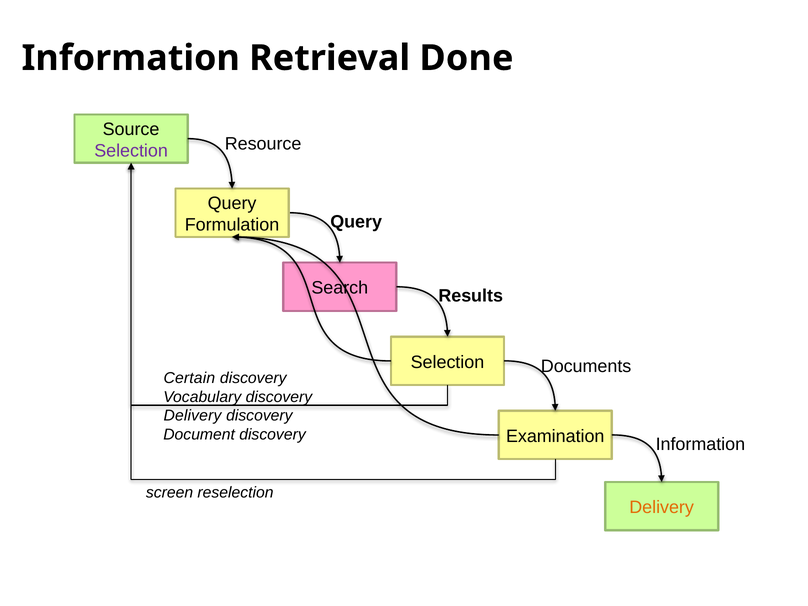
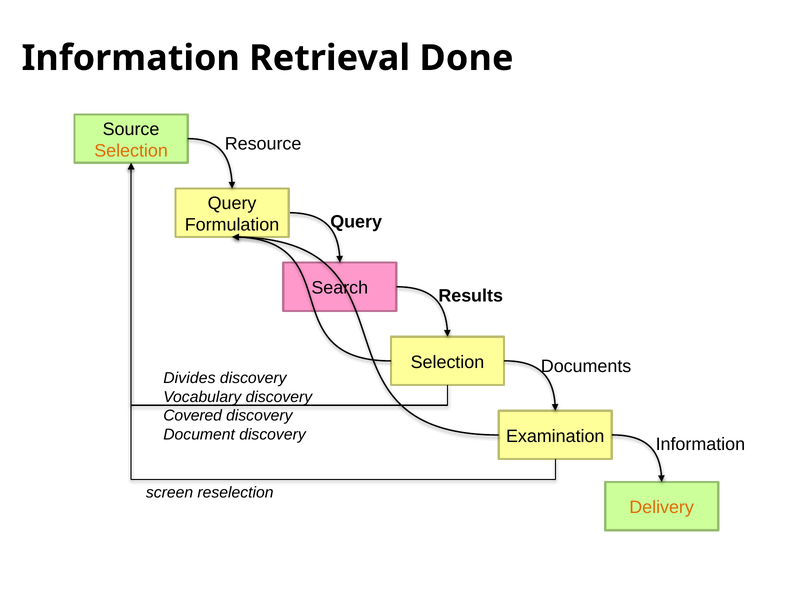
Selection colour: purple -> orange (131, 151)
Certain: Certain -> Divides (189, 378)
Delivery: Delivery -> Covered (193, 416)
